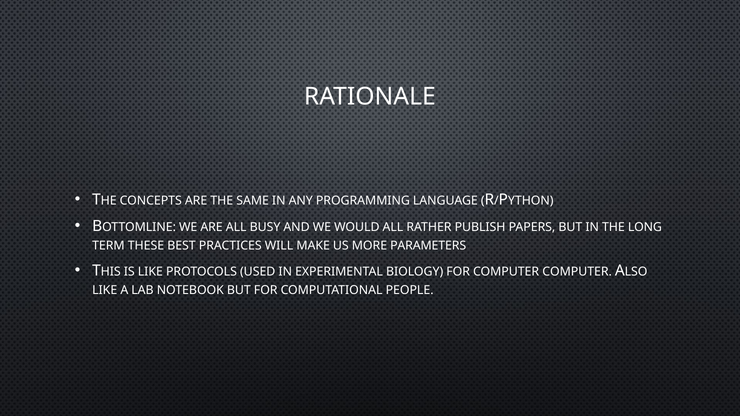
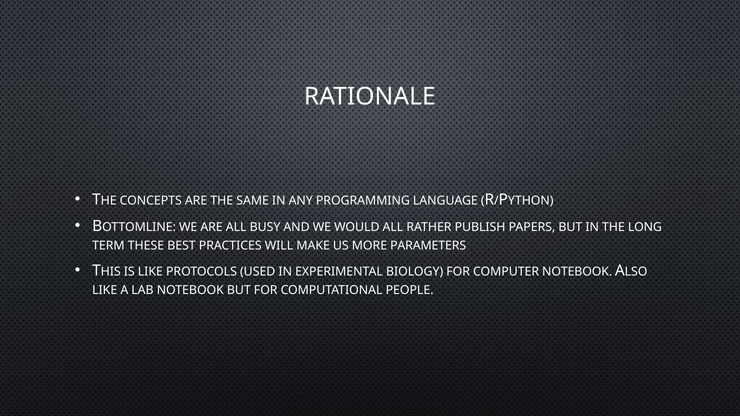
COMPUTER COMPUTER: COMPUTER -> NOTEBOOK (577, 272)
